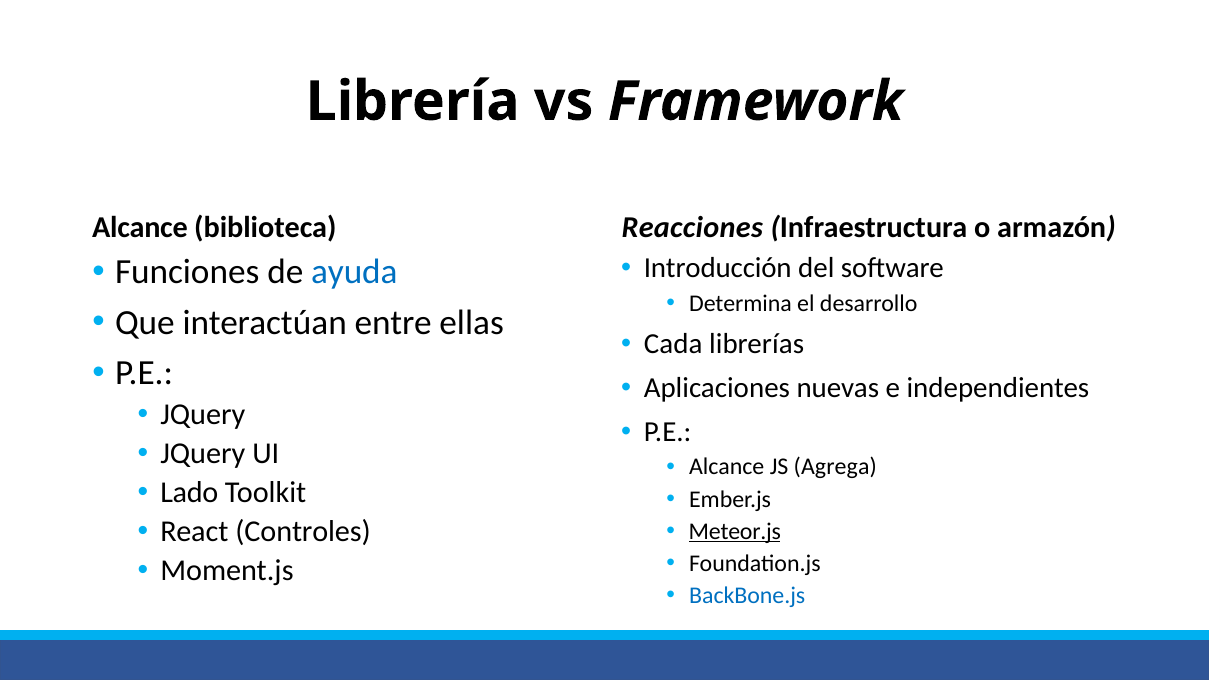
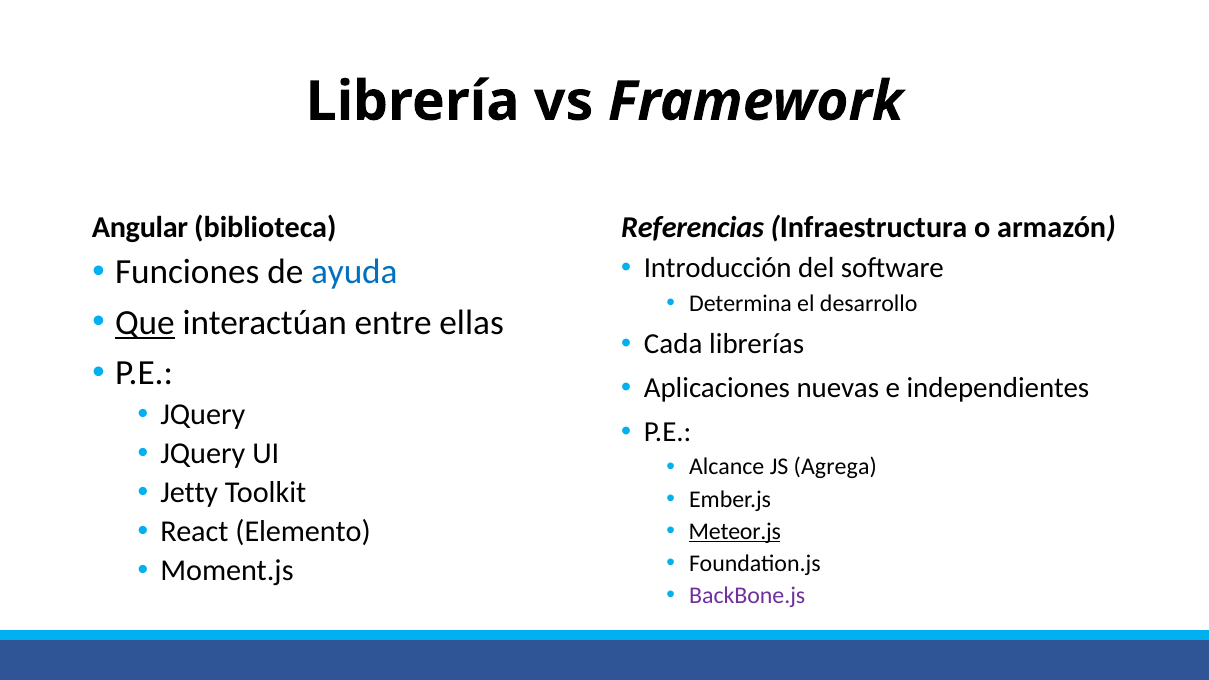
Alcance: Alcance -> Angular (140, 227)
Reacciones: Reacciones -> Referencias (693, 227)
Que underline: none -> present (145, 322)
Lado: Lado -> Jetty (189, 493)
Controles: Controles -> Elemento (303, 532)
BackBone.js colour: blue -> purple (747, 596)
